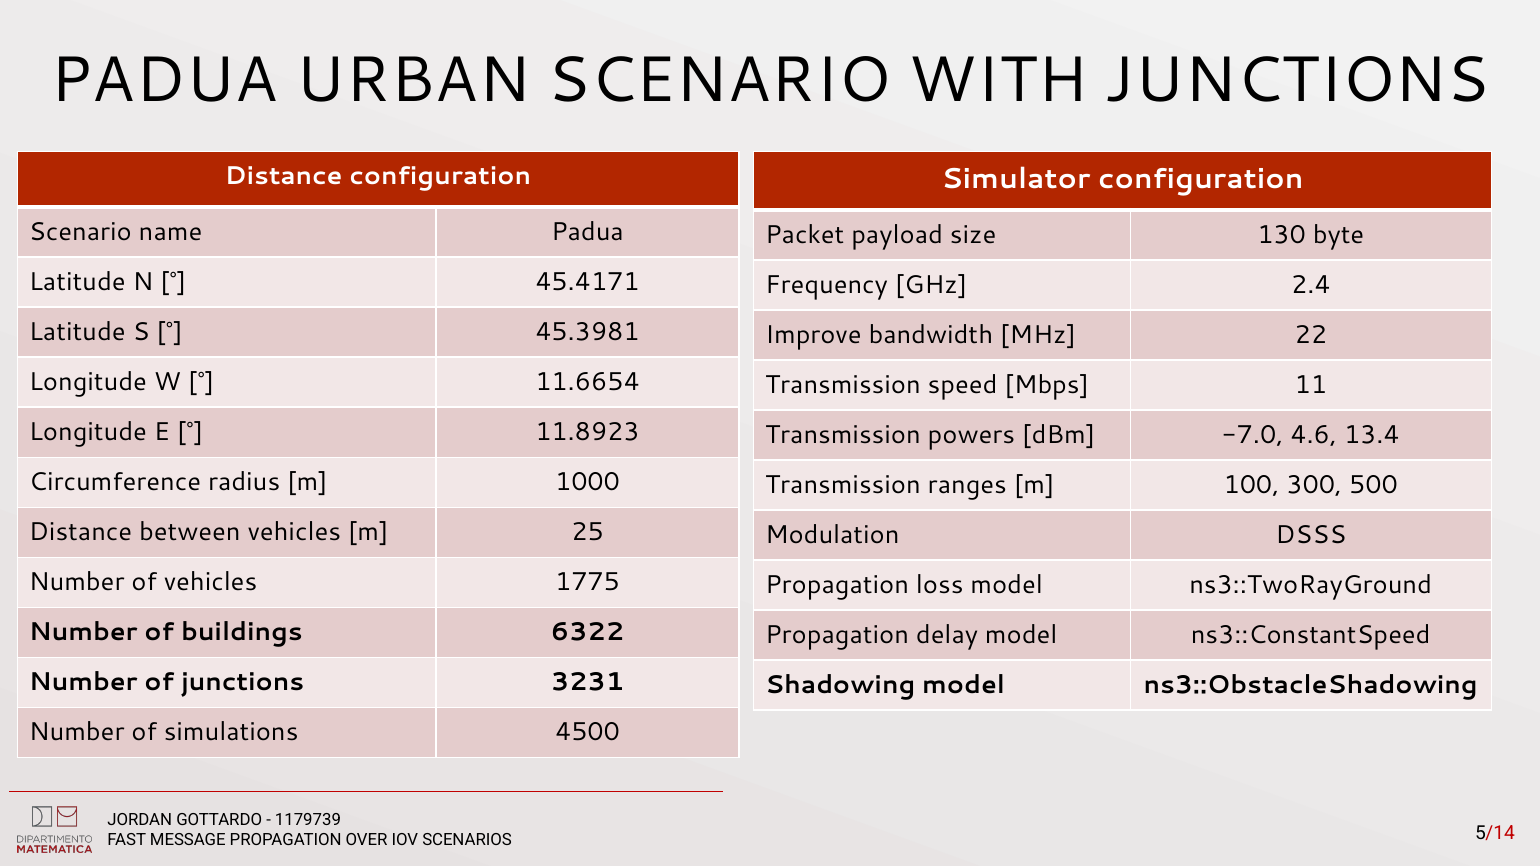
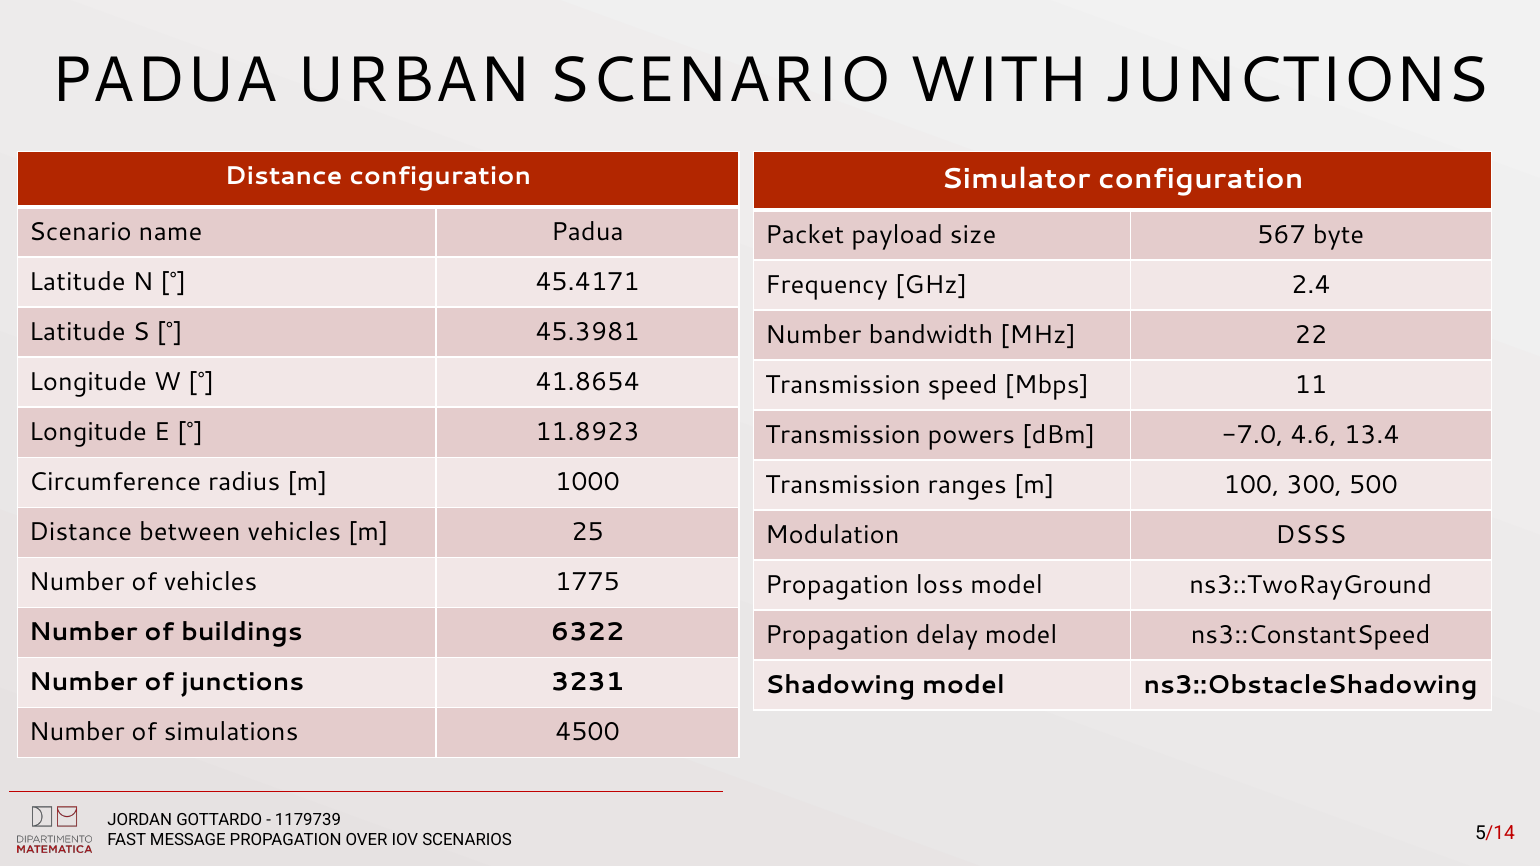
130: 130 -> 567 (1282, 235)
Improve: Improve -> Number (813, 335)
11.6654: 11.6654 -> 41.8654 (588, 383)
